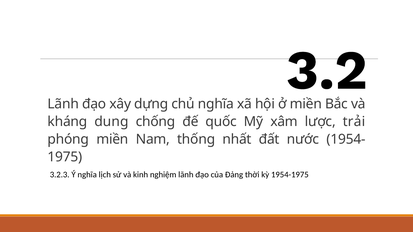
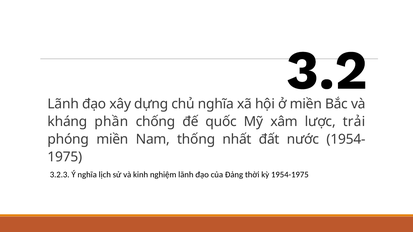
dung: dung -> phần (111, 122)
